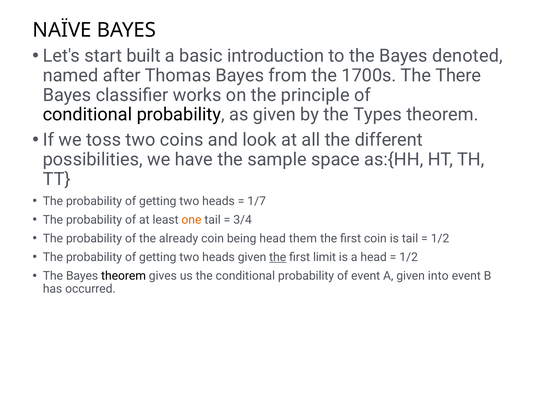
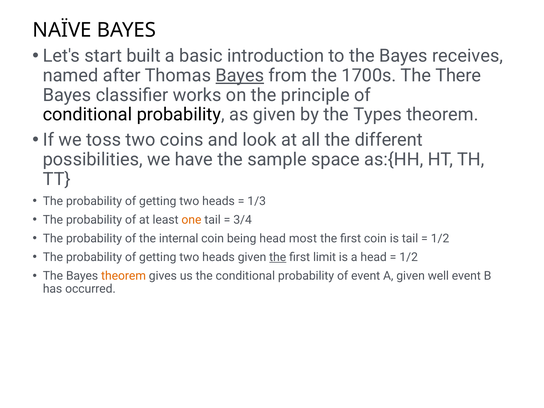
denoted: denoted -> receives (468, 56)
Bayes underline: none -> present (240, 76)
1/7: 1/7 -> 1/3 (257, 201)
already: already -> internal (179, 238)
them: them -> most (303, 238)
theorem colour: black -> orange (124, 276)
into: into -> well (438, 276)
